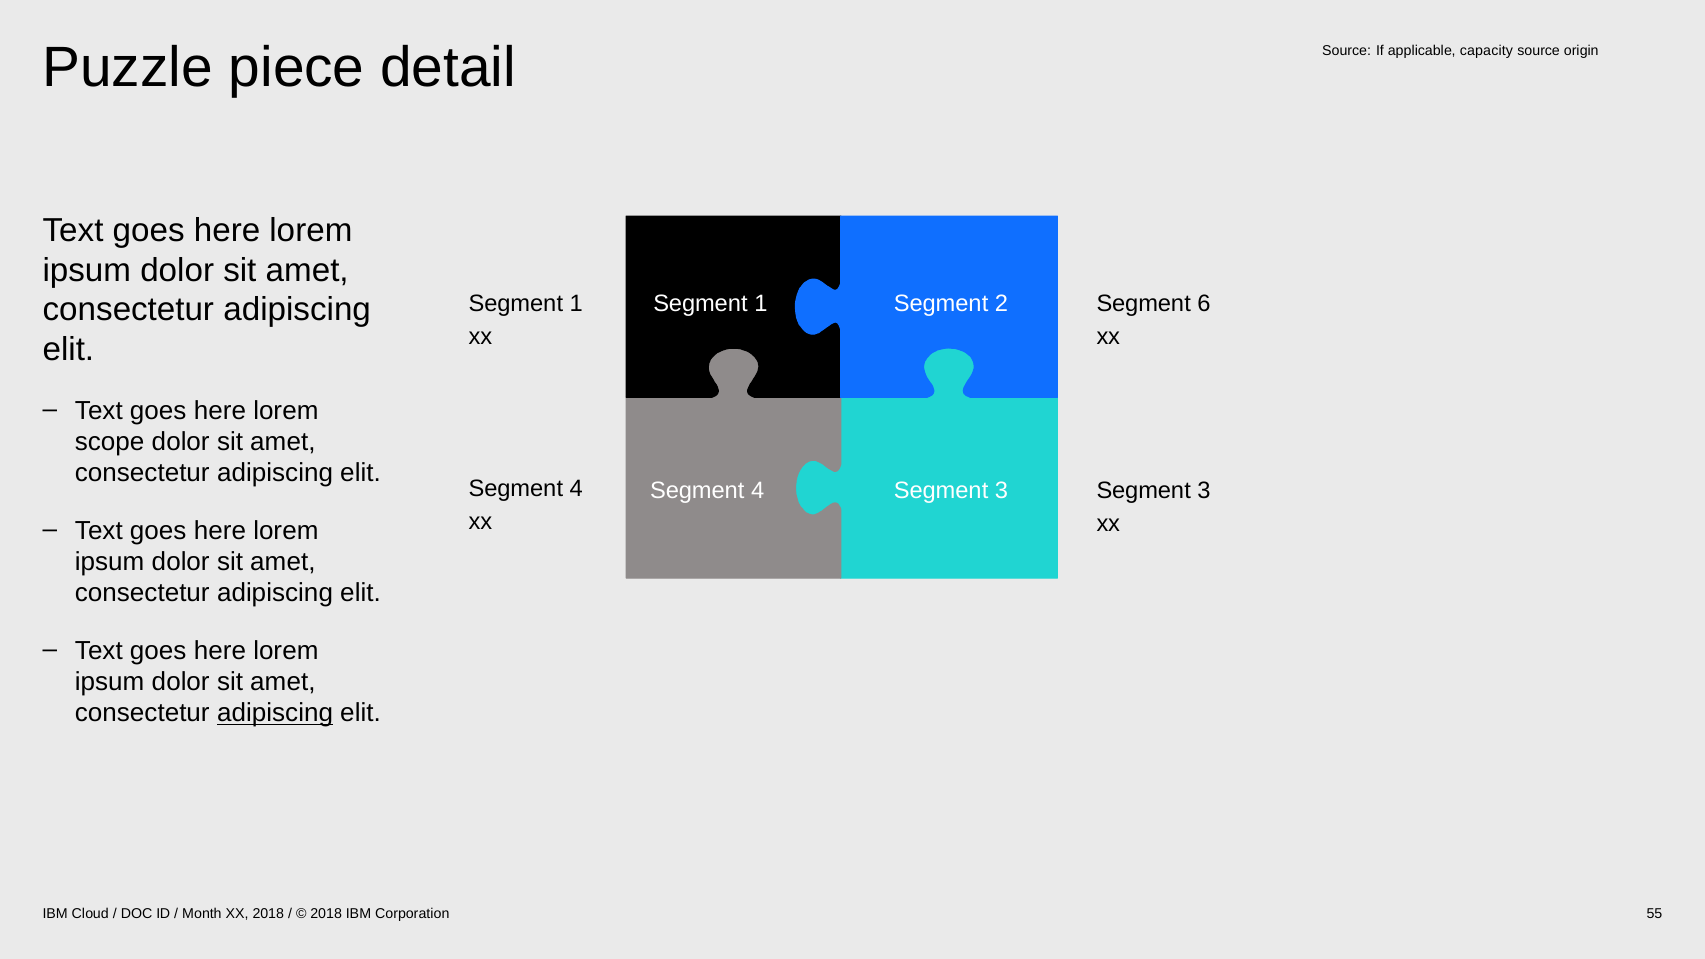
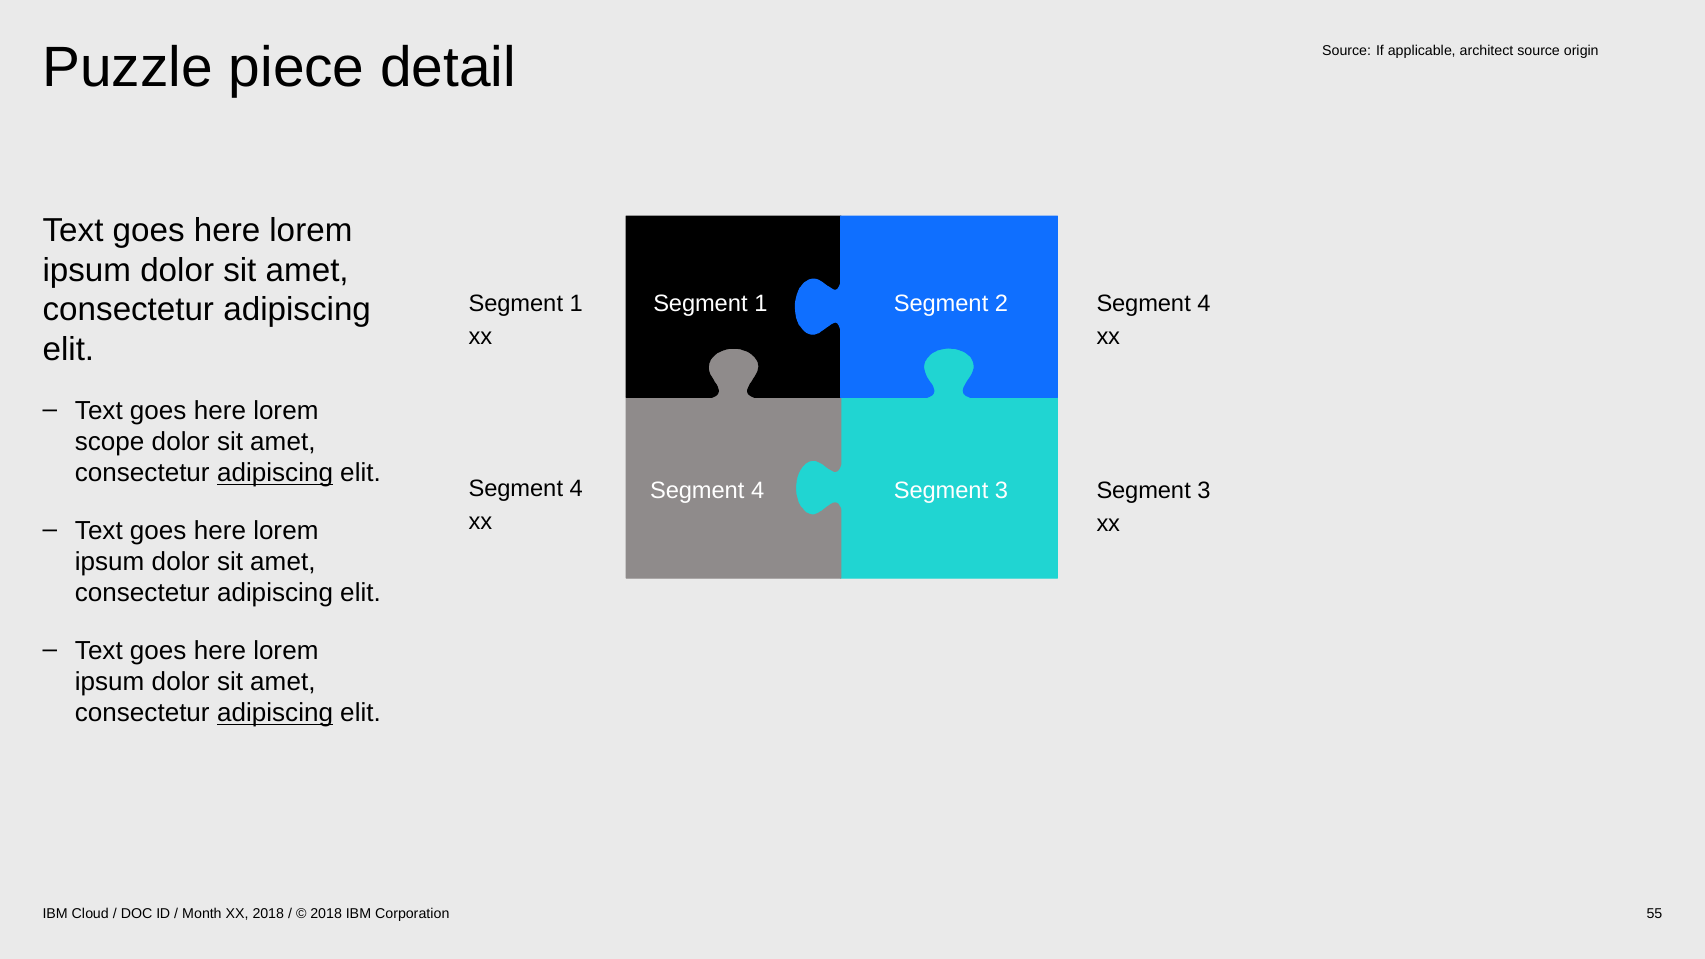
capacity: capacity -> architect (1487, 51)
6: 6 -> 4 (1204, 303)
adipiscing underline: none -> present (275, 473)
